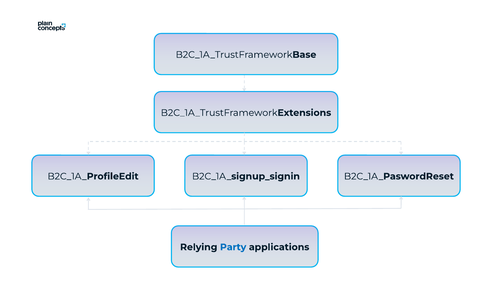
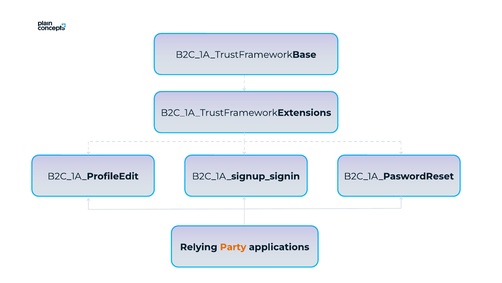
Party colour: blue -> orange (233, 247)
